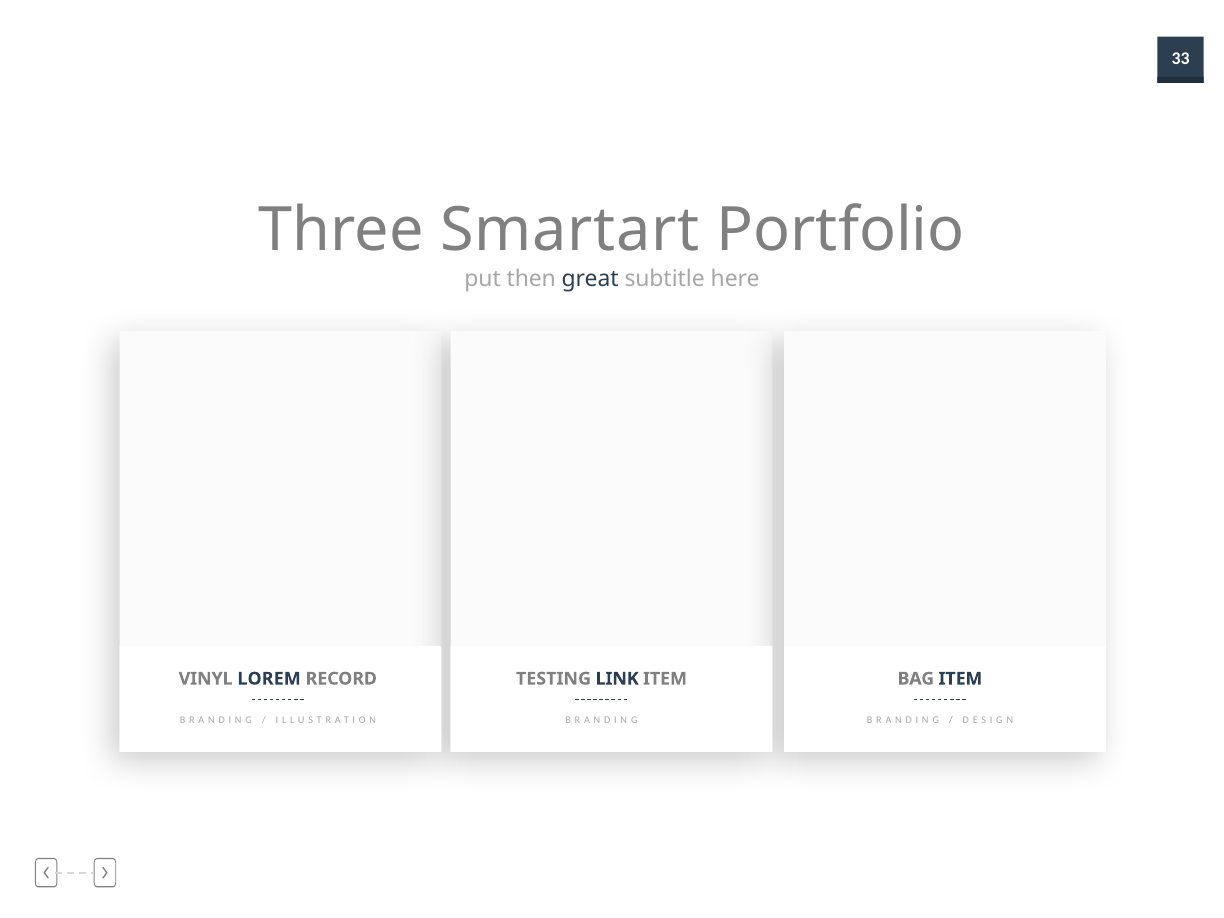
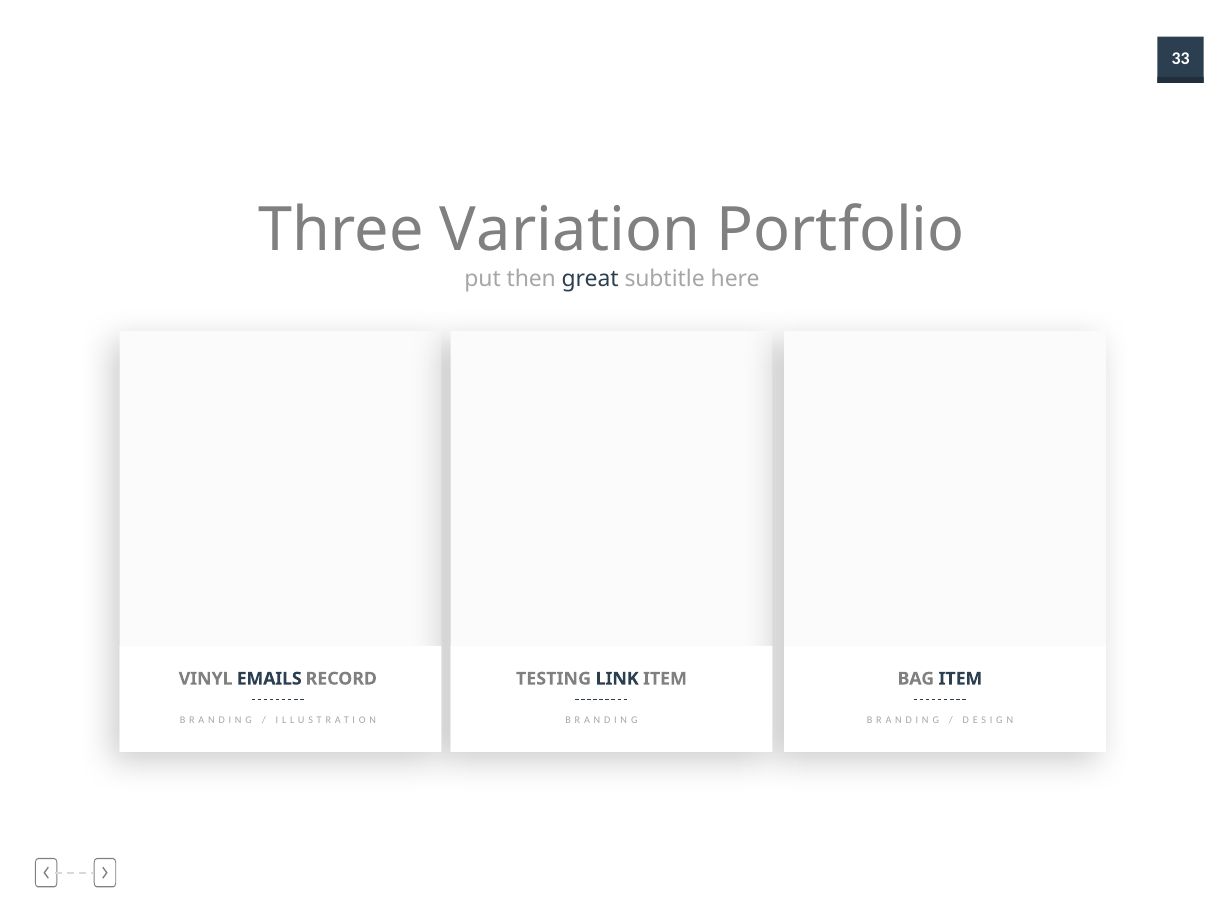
Smartart: Smartart -> Variation (570, 230)
LOREM: LOREM -> EMAILS (269, 679)
